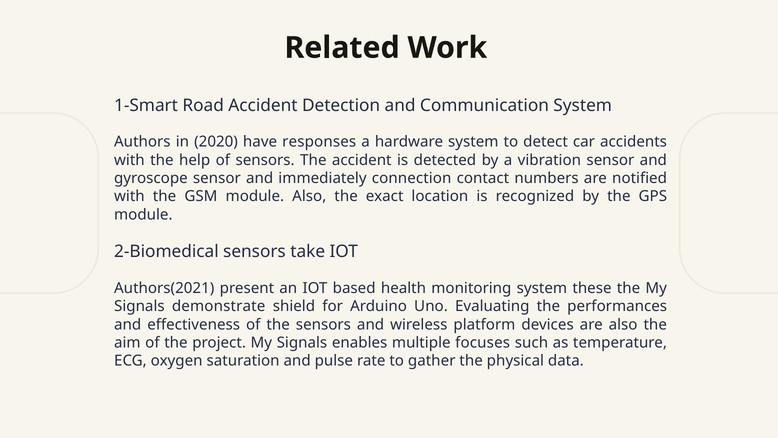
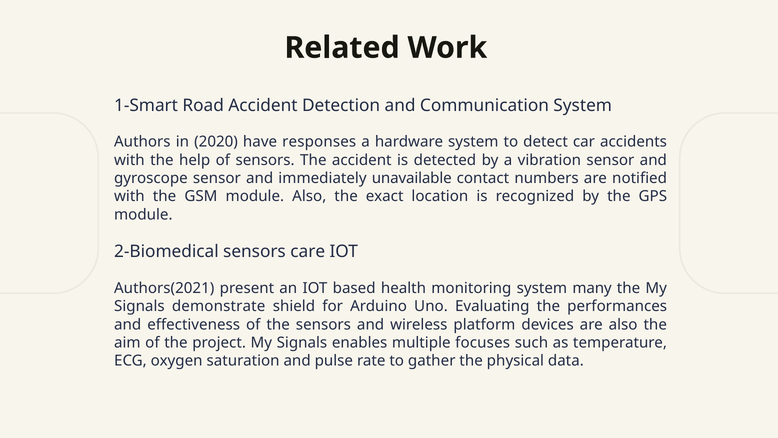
connection: connection -> unavailable (412, 178)
take: take -> care (308, 251)
these: these -> many (592, 288)
